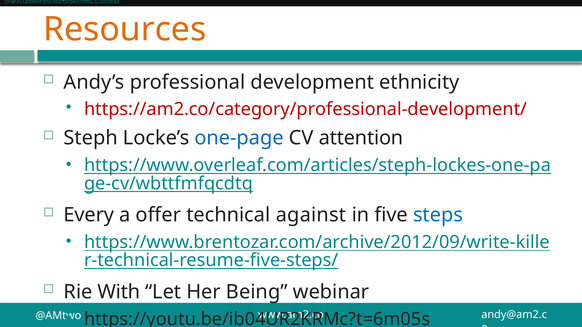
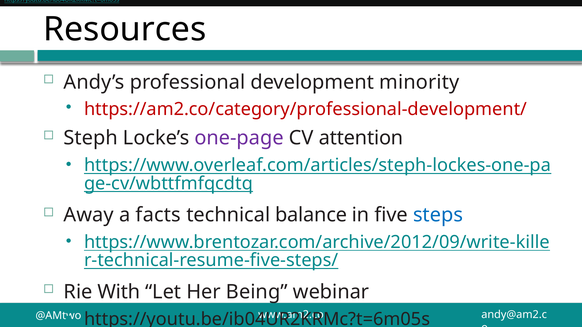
Resources colour: orange -> black (125, 29)
ethnicity: ethnicity -> minority (419, 82)
one-page colour: blue -> purple (239, 138)
Every: Every -> Away (89, 215)
offer: offer -> facts (158, 215)
against: against -> balance (311, 215)
